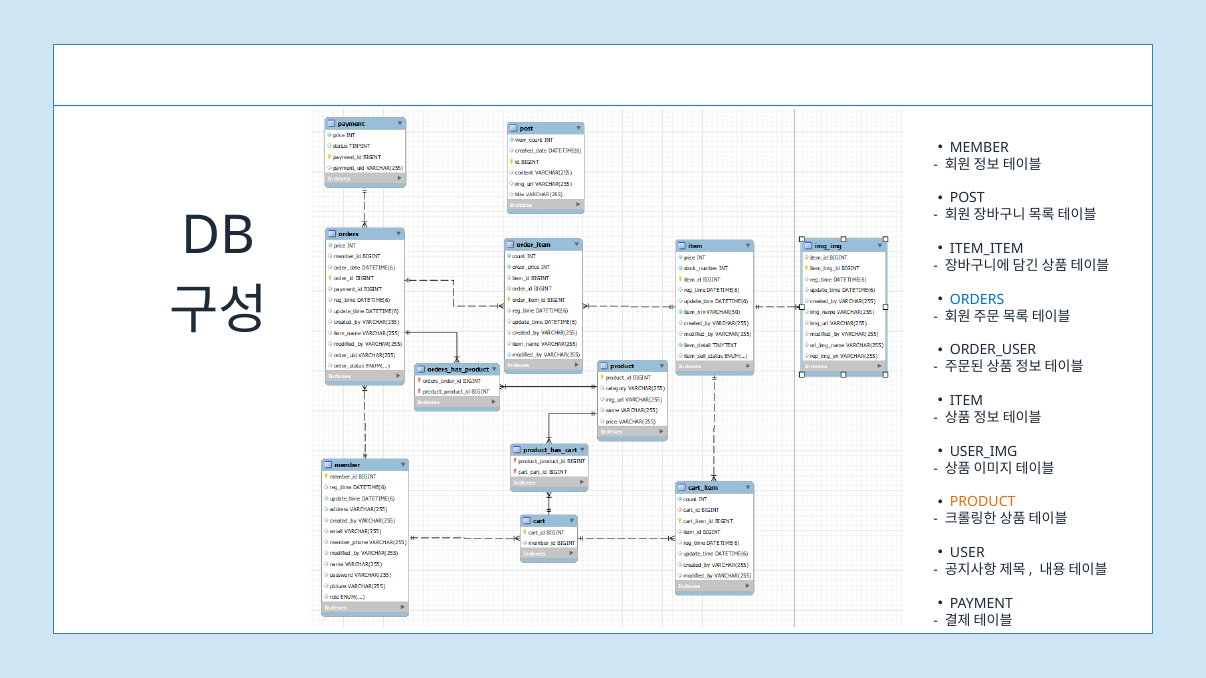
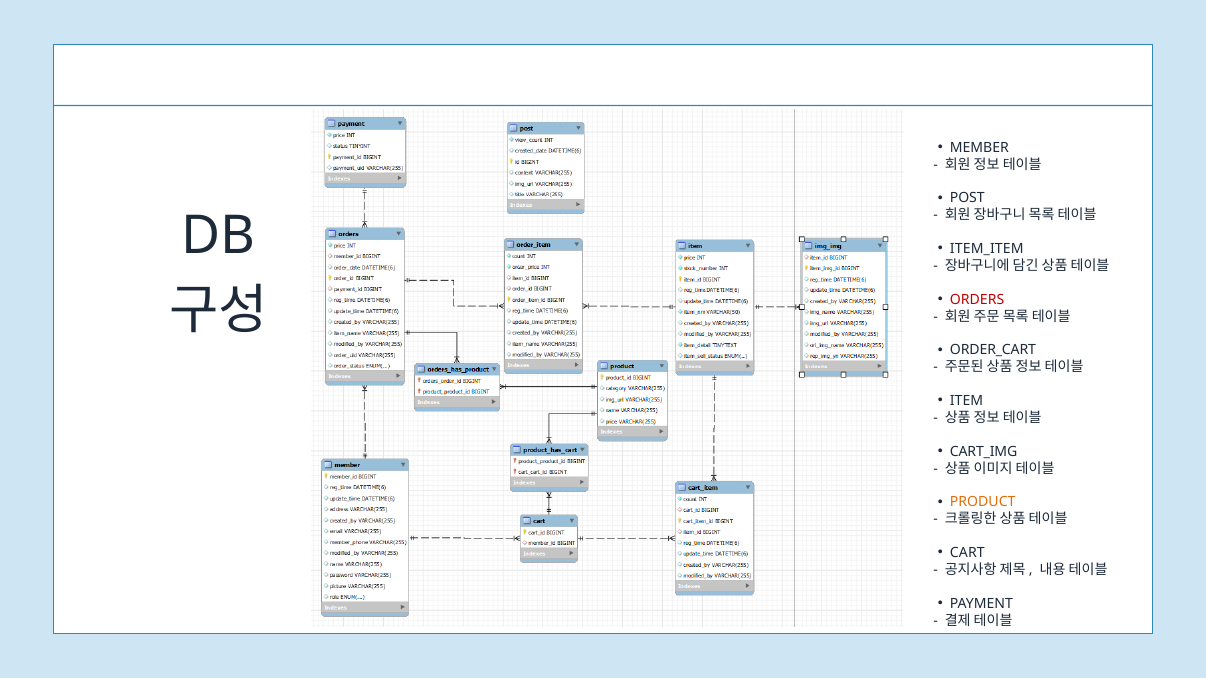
ORDERS colour: blue -> red (977, 300)
ORDER_USER: ORDER_USER -> ORDER_CART (993, 350)
USER_IMG: USER_IMG -> CART_IMG (984, 452)
USER: USER -> CART (967, 553)
